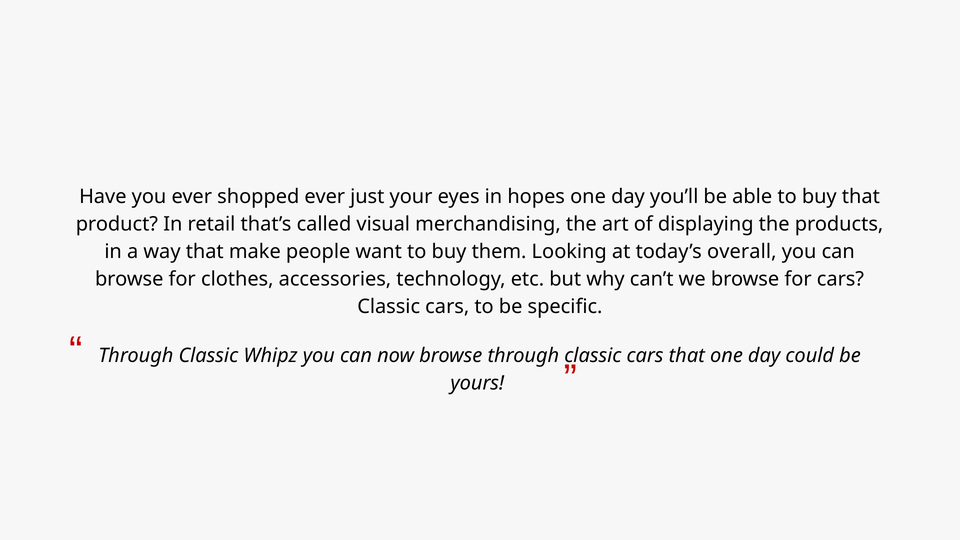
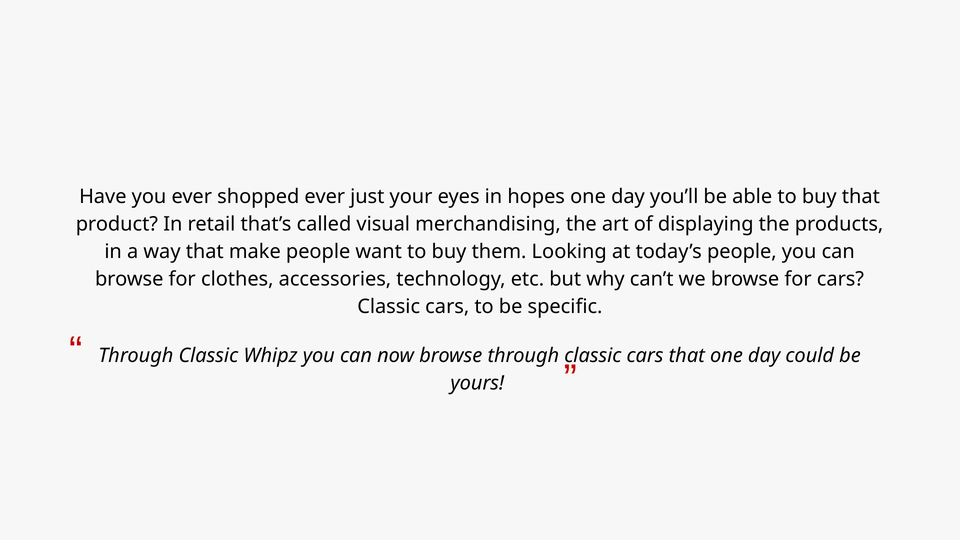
today’s overall: overall -> people (742, 252)
